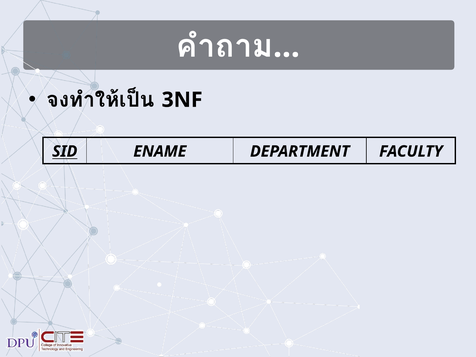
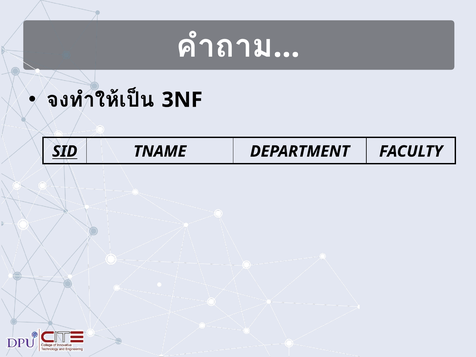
ENAME: ENAME -> TNAME (160, 151)
